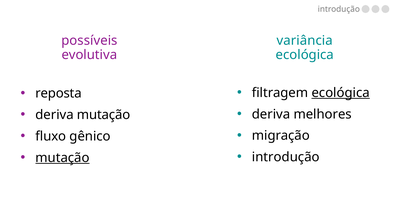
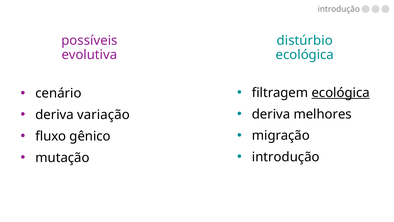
variância: variância -> distúrbio (305, 41)
reposta: reposta -> cenário (58, 93)
deriva mutação: mutação -> variação (103, 115)
mutação underline: present -> none (62, 157)
